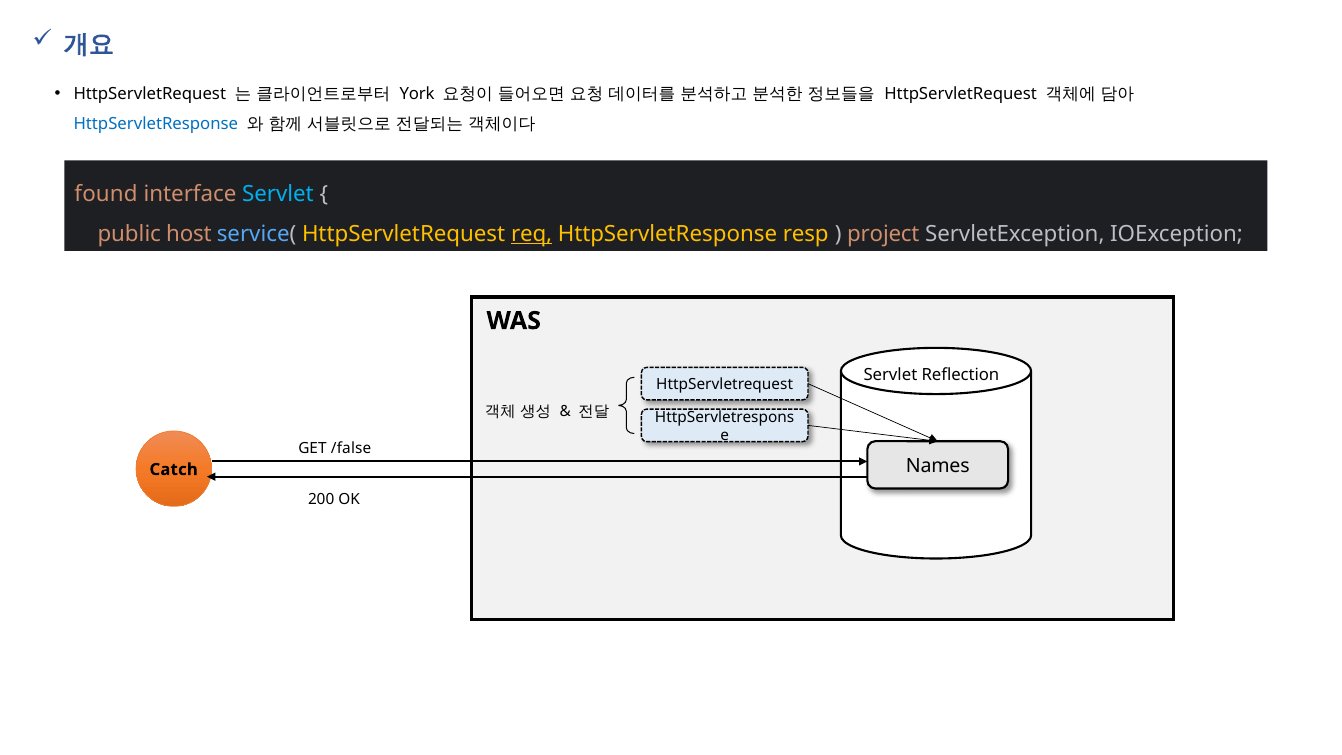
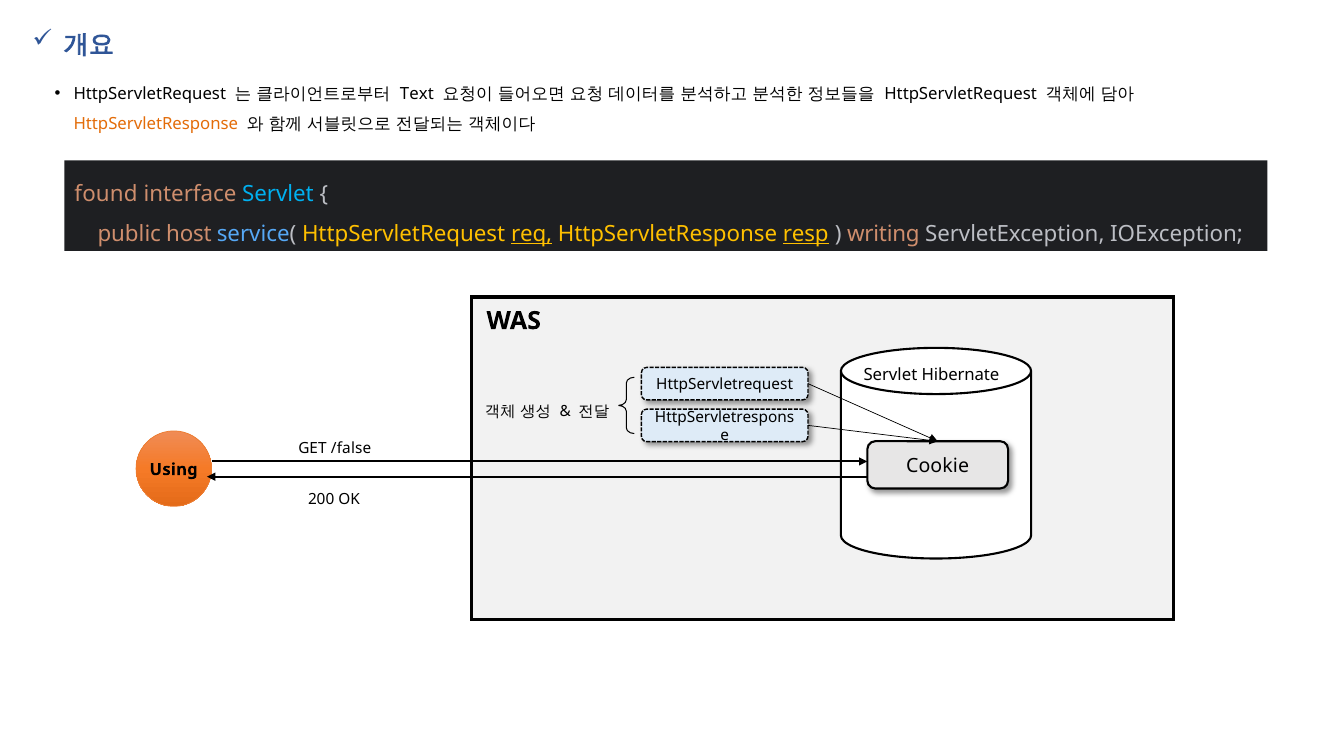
York: York -> Text (417, 94)
HttpServletResponse colour: blue -> orange (156, 124)
resp underline: none -> present (806, 234)
project: project -> writing (883, 234)
Reflection: Reflection -> Hibernate (960, 375)
Names: Names -> Cookie (938, 466)
Catch: Catch -> Using (174, 469)
